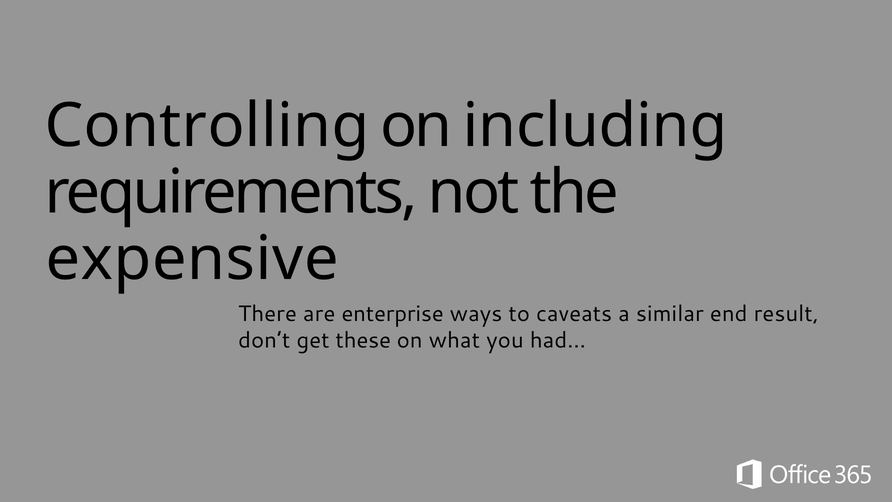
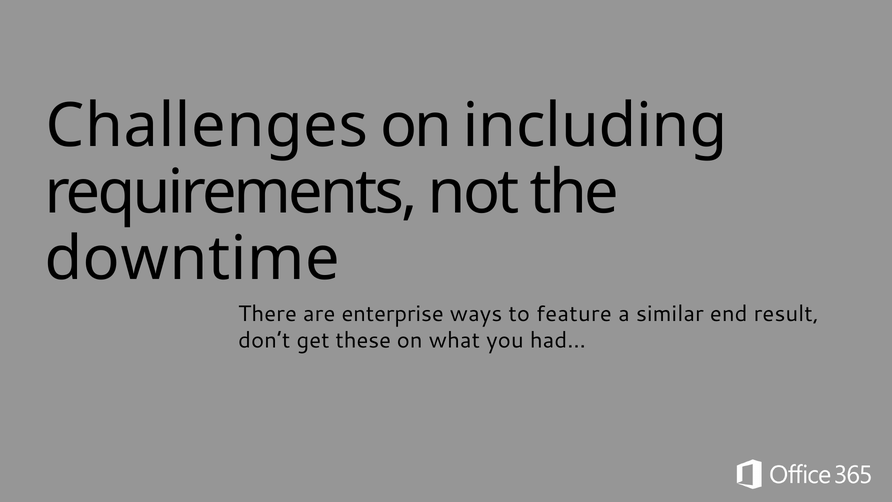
Controlling: Controlling -> Challenges (207, 126)
expensive: expensive -> downtime (192, 259)
caveats: caveats -> feature (574, 314)
